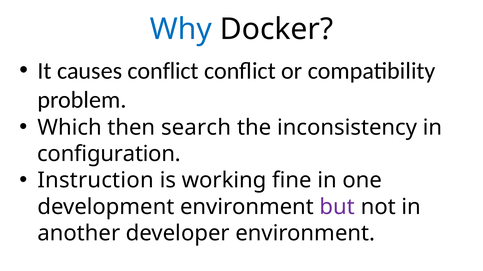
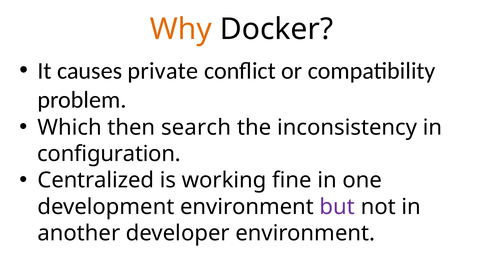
Why colour: blue -> orange (181, 29)
causes conflict: conflict -> private (163, 71)
Instruction: Instruction -> Centralized (96, 181)
